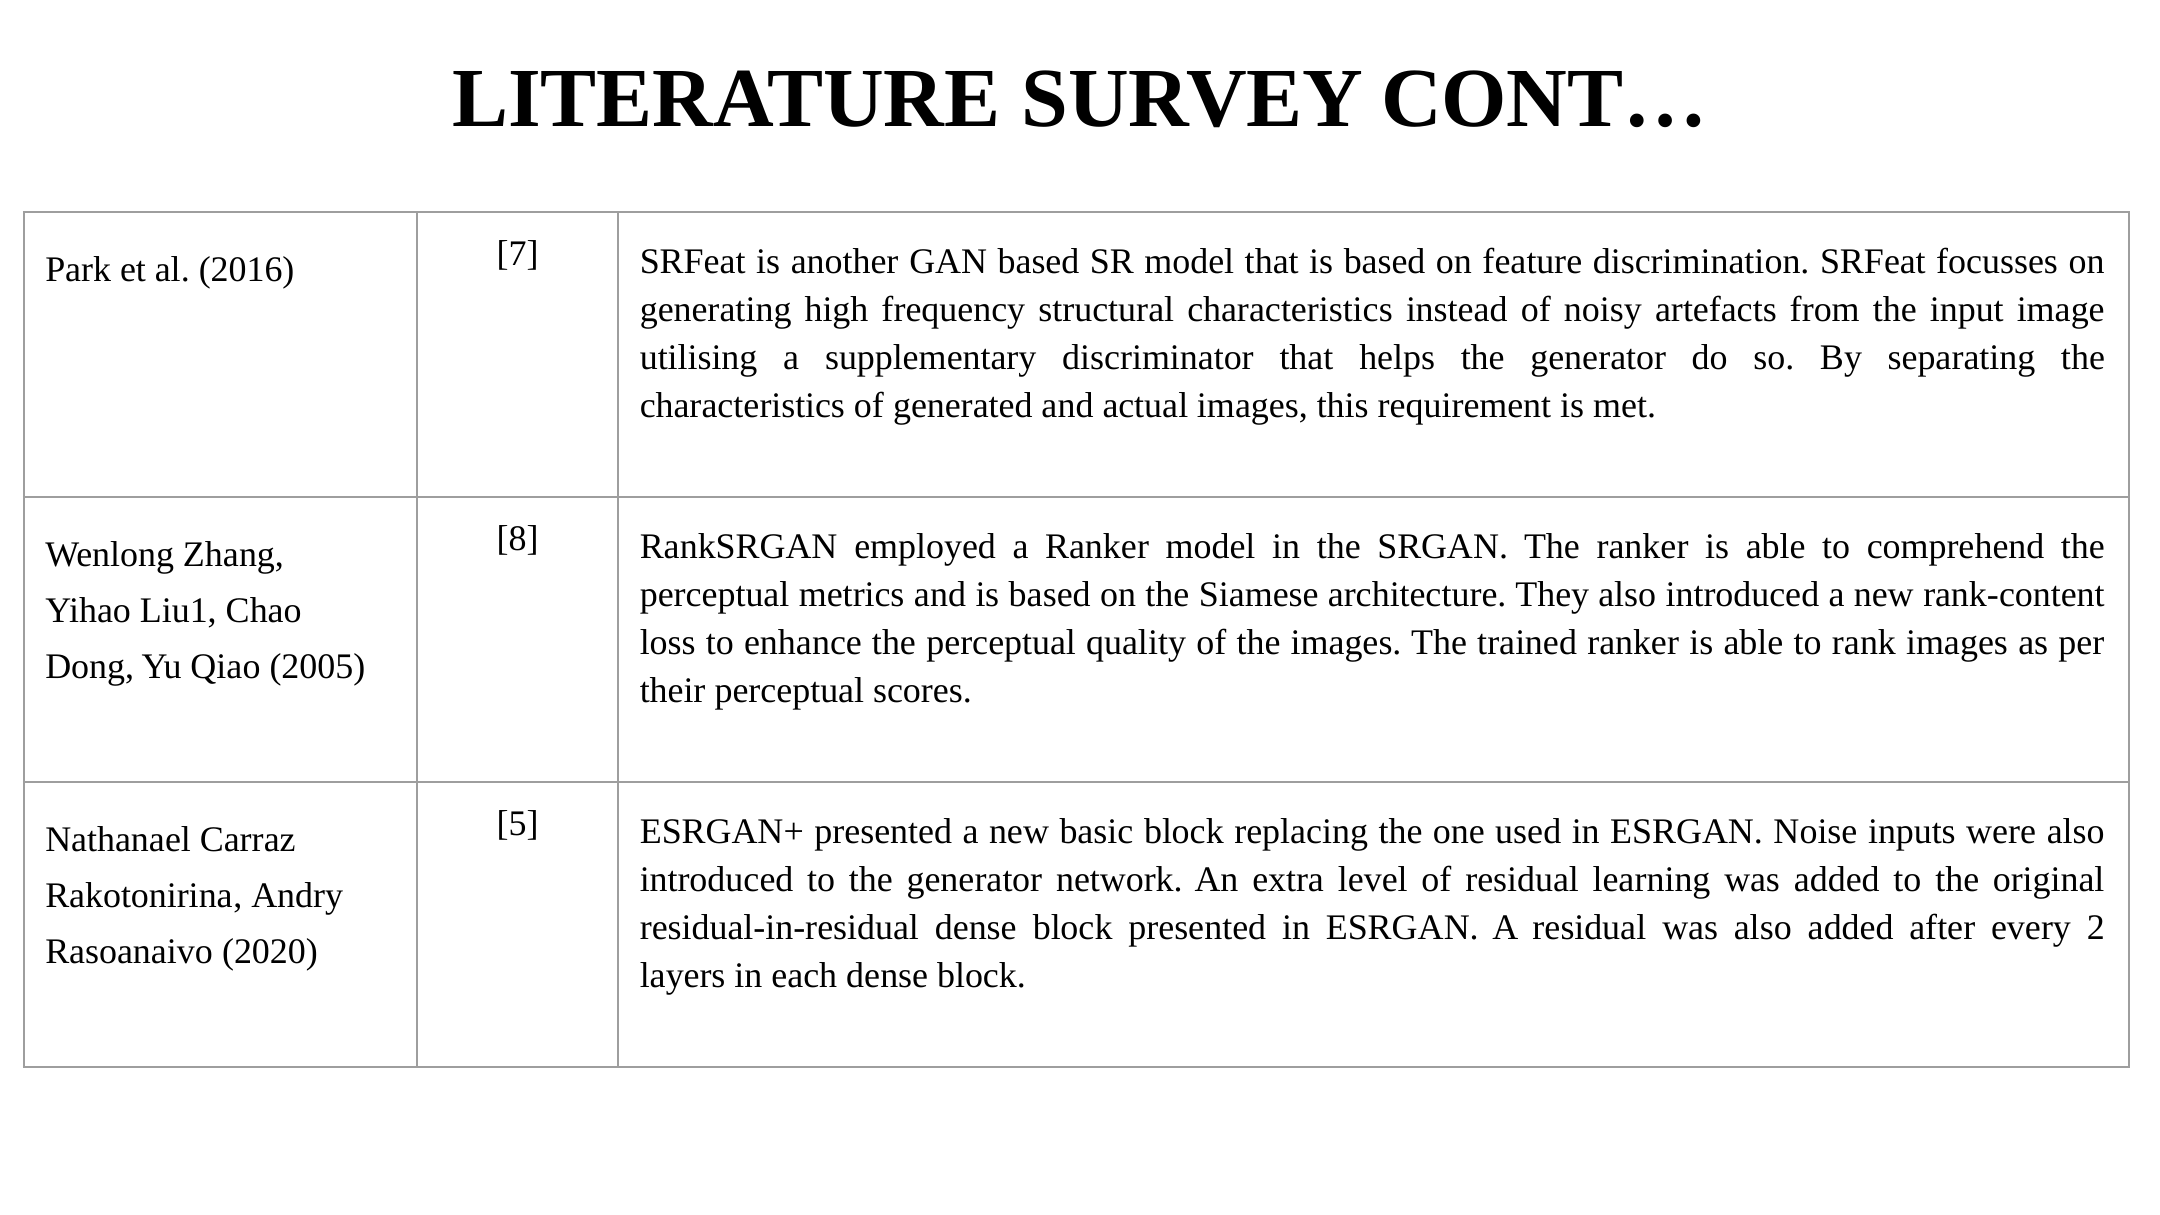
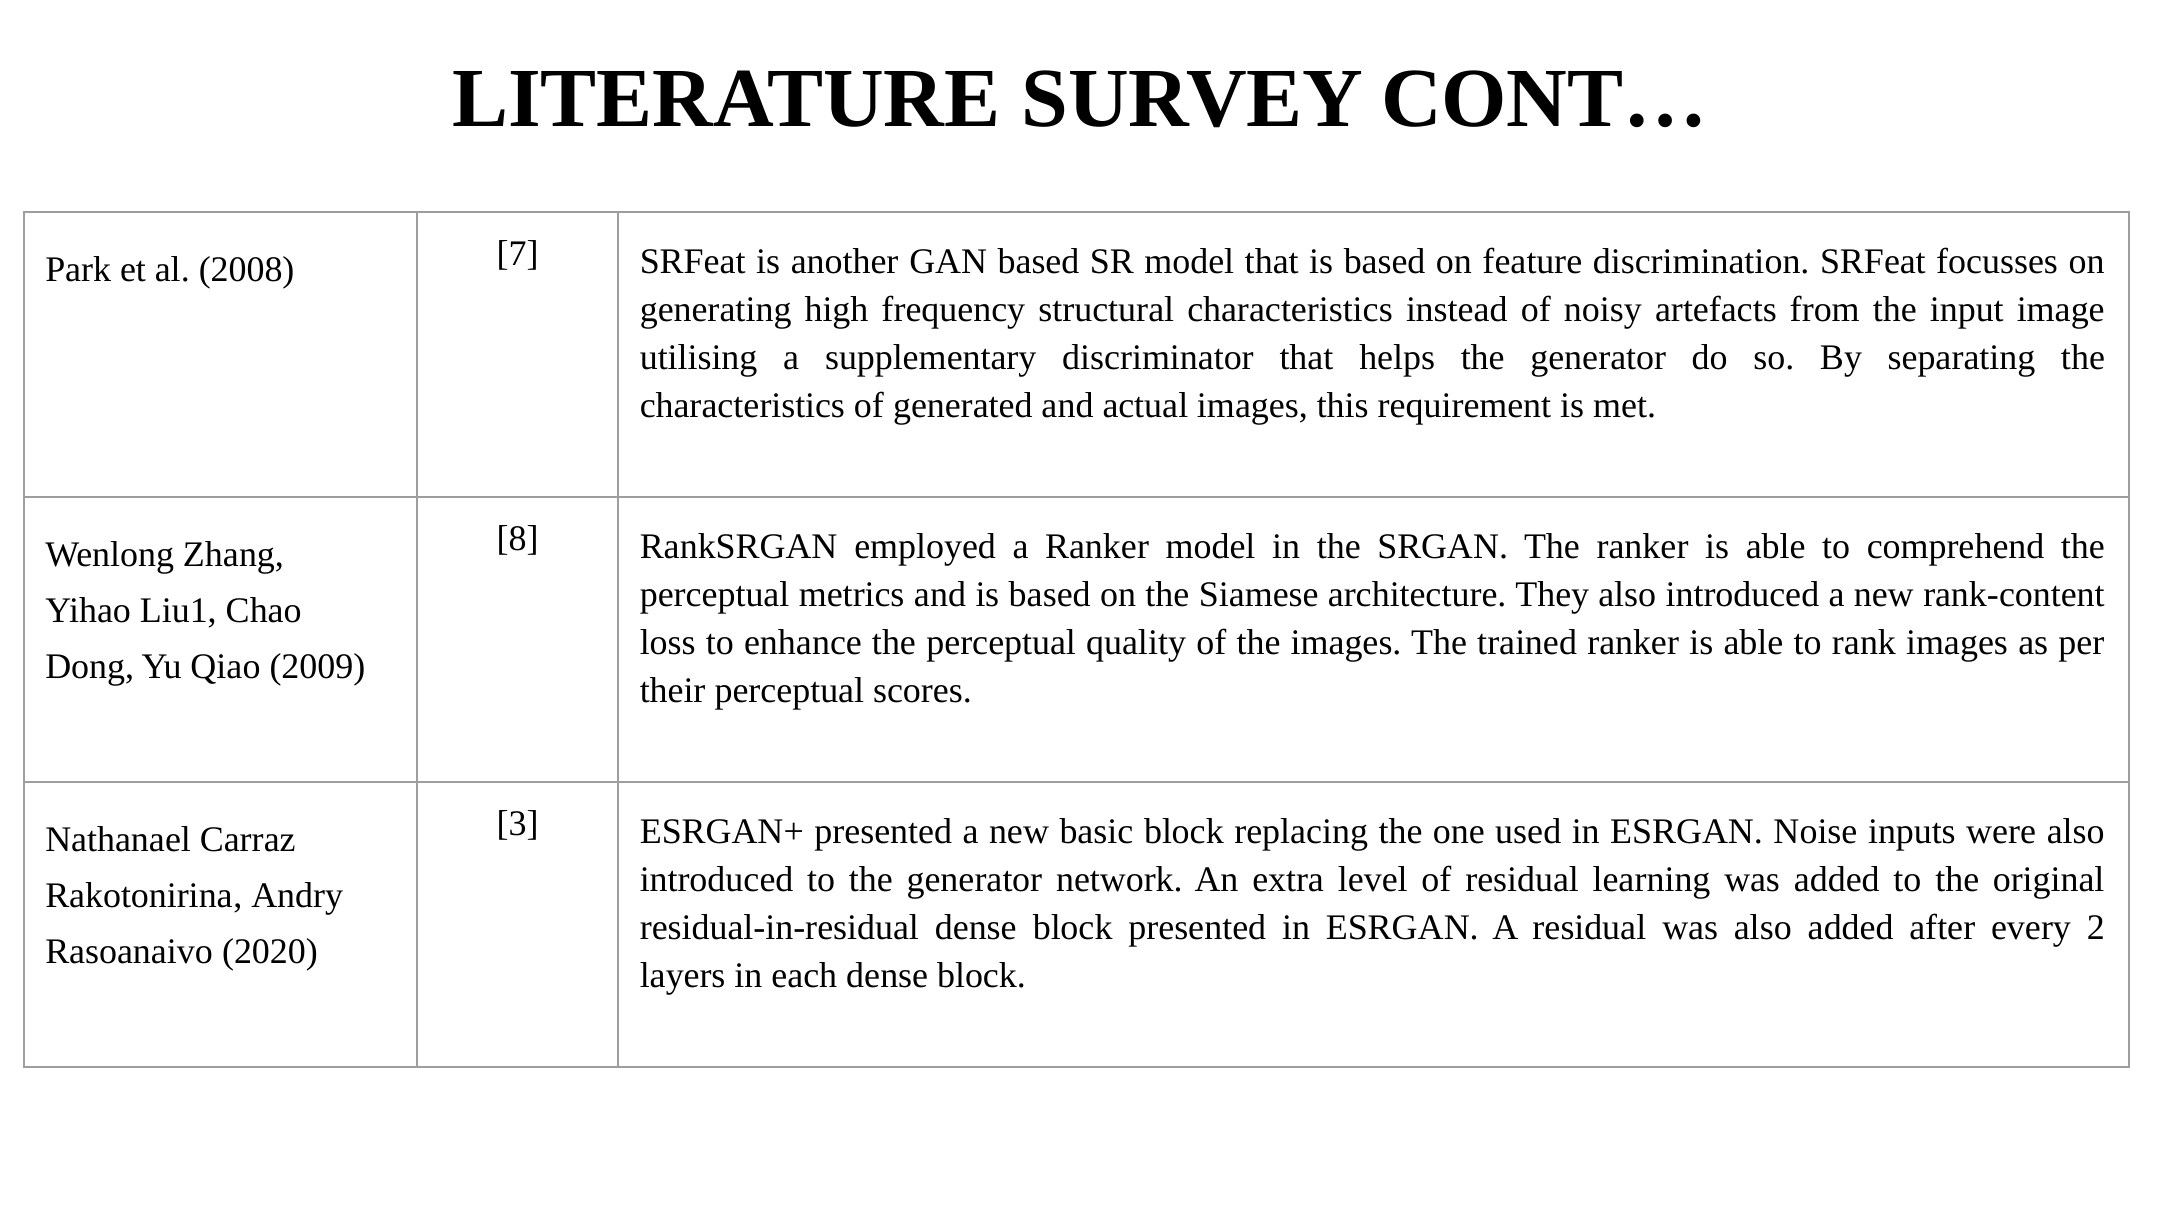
2016: 2016 -> 2008 (247, 270)
2005: 2005 -> 2009 (317, 667)
5: 5 -> 3 (518, 824)
